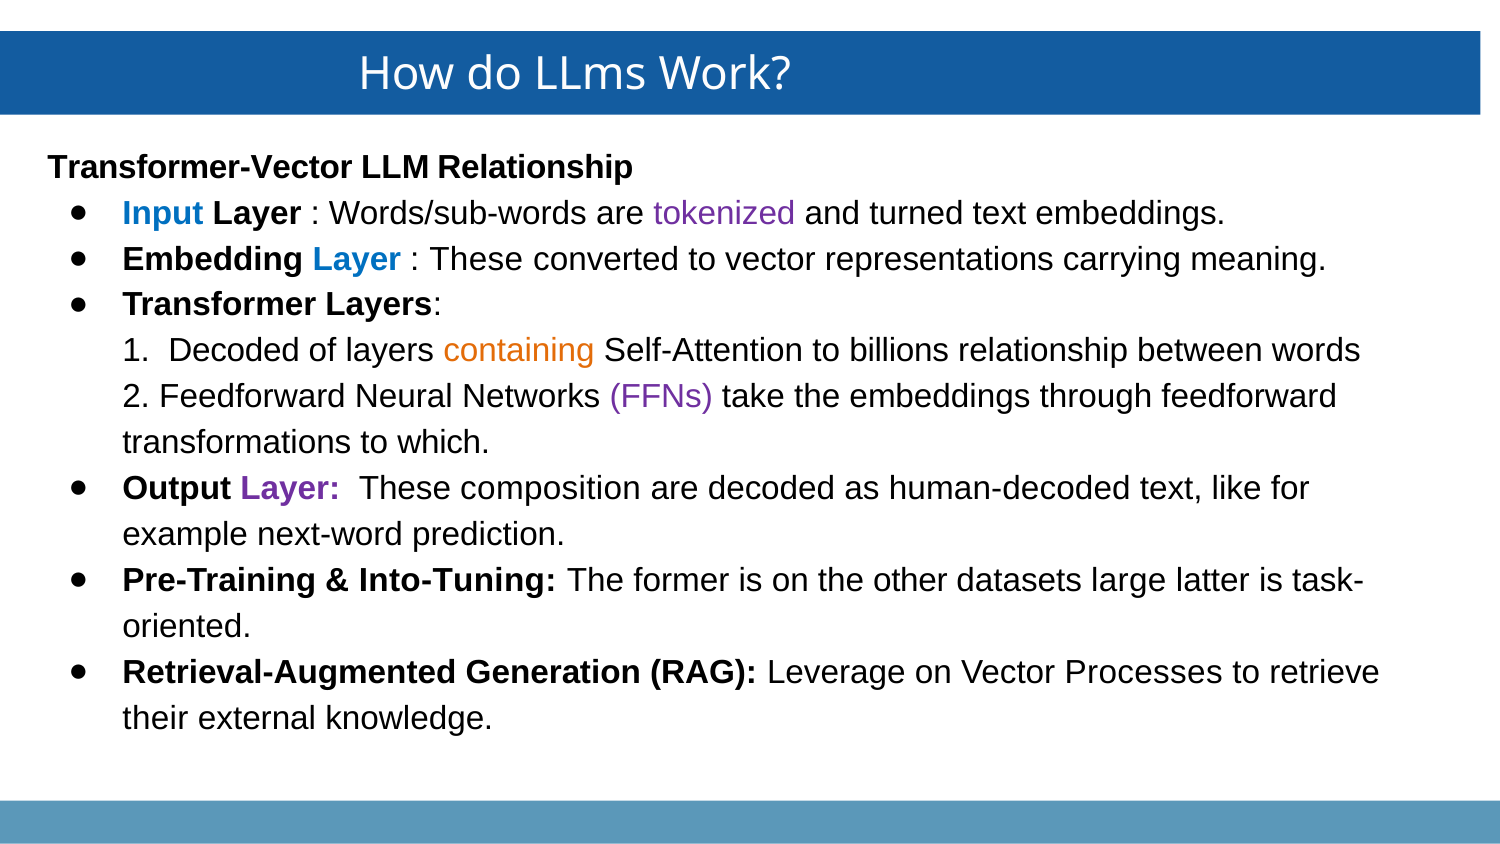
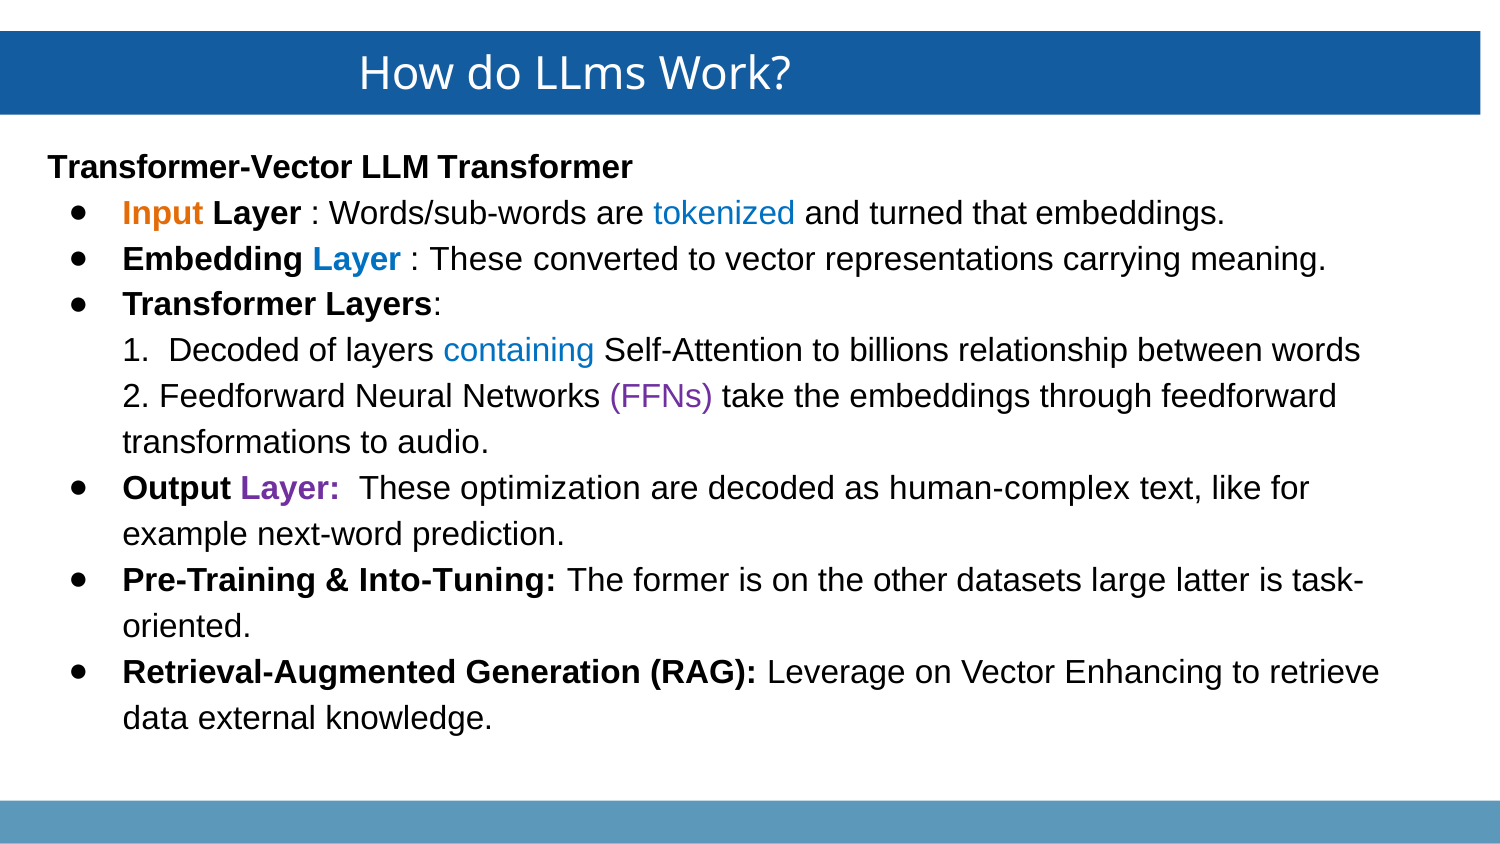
LLM Relationship: Relationship -> Transformer (535, 167)
Input colour: blue -> orange (163, 213)
tokenized colour: purple -> blue (724, 213)
turned text: text -> that (1000, 213)
containing colour: orange -> blue (519, 351)
which: which -> audio (443, 443)
composition: composition -> optimization (551, 489)
human-decoded: human-decoded -> human-complex (1010, 489)
Processes: Processes -> Enhancing (1144, 672)
their: their -> data (156, 718)
